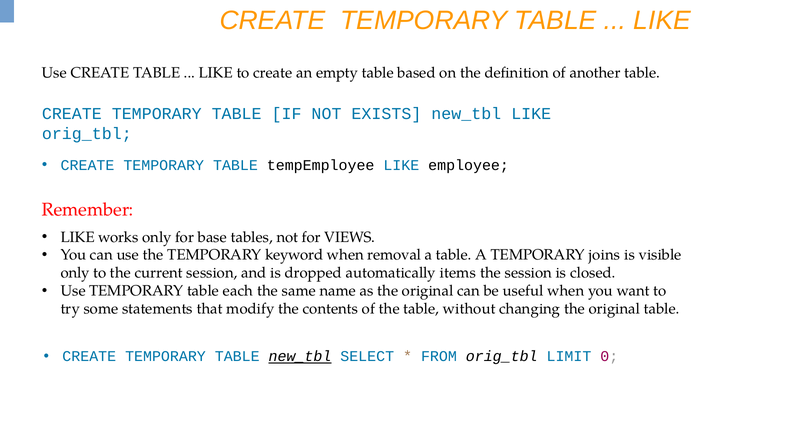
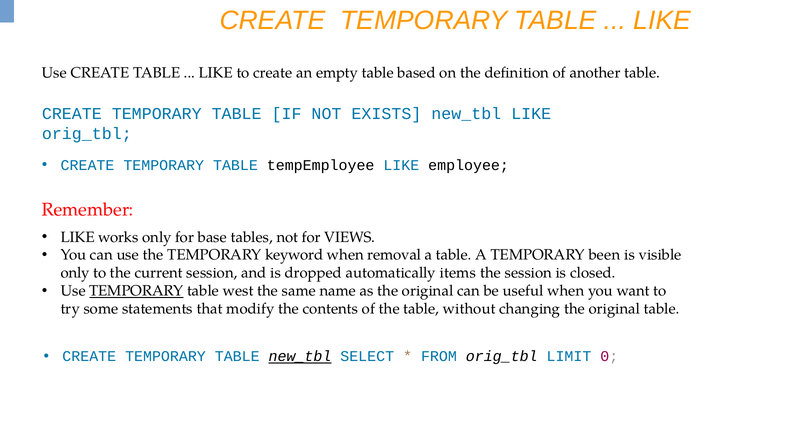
joins: joins -> been (604, 255)
TEMPORARY underline: none -> present (136, 291)
each: each -> west (238, 291)
